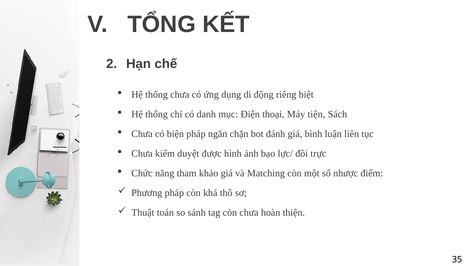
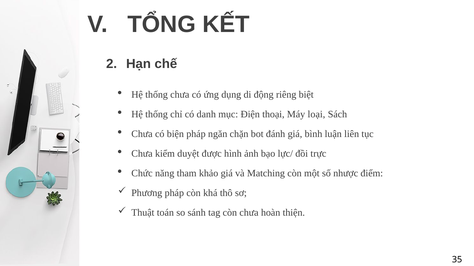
tiện: tiện -> loại (316, 114)
